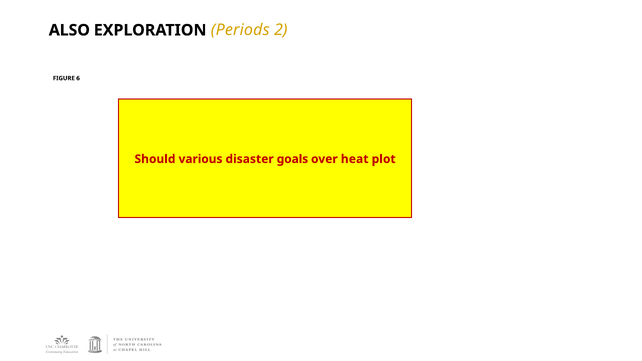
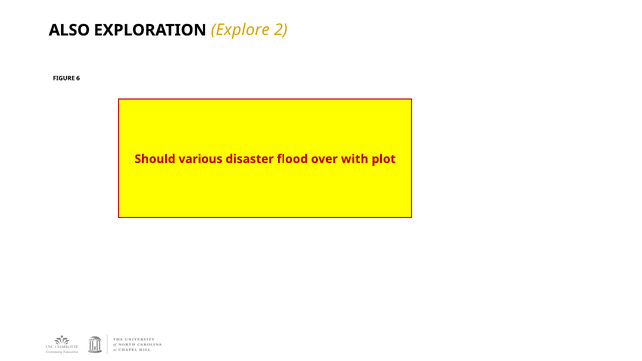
Periods: Periods -> Explore (240, 30)
goals: goals -> flood (292, 159)
heat: heat -> with (355, 159)
